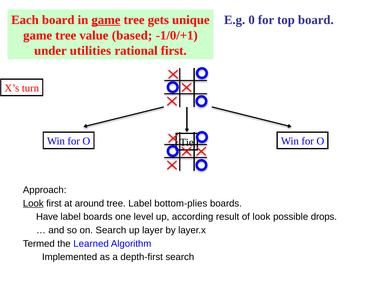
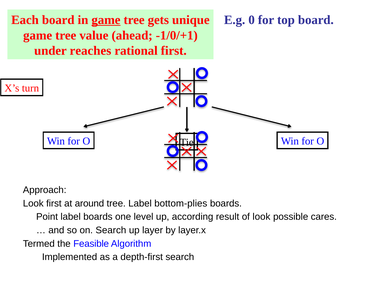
based: based -> ahead (132, 35)
utilities: utilities -> reaches (90, 51)
Look underline: present -> none (33, 203)
Have: Have -> Point (47, 216)
drops: drops -> cares (324, 216)
Learned: Learned -> Feasible (91, 243)
